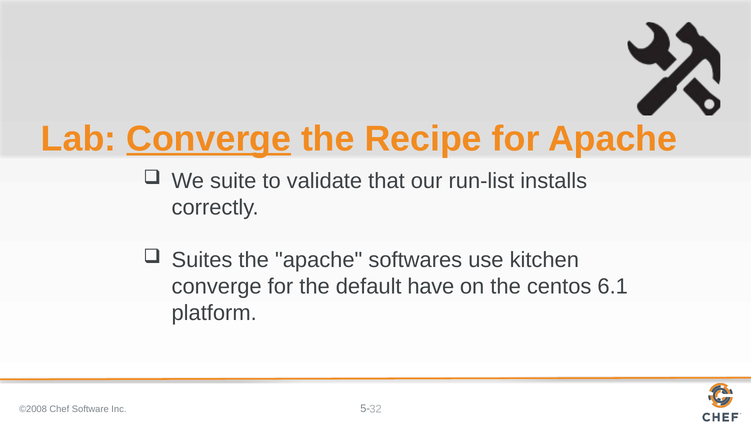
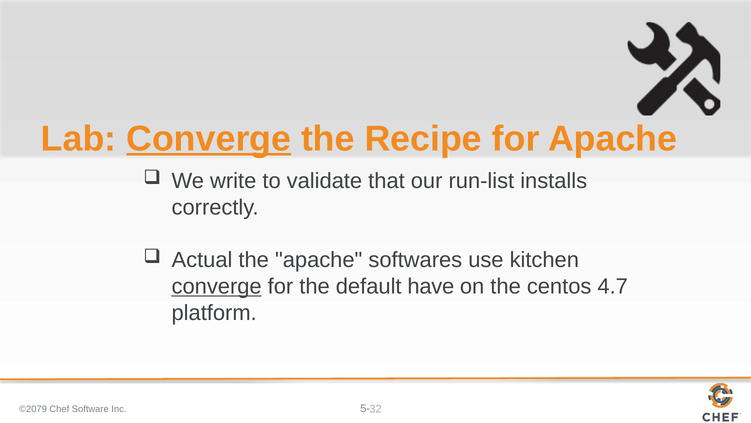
suite: suite -> write (233, 181)
Suites: Suites -> Actual (202, 260)
converge underline: none -> present (217, 286)
6.1: 6.1 -> 4.7 (613, 286)
©2008: ©2008 -> ©2079 (33, 409)
